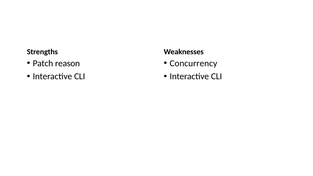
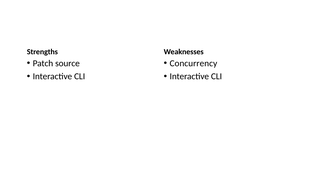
reason: reason -> source (67, 63)
